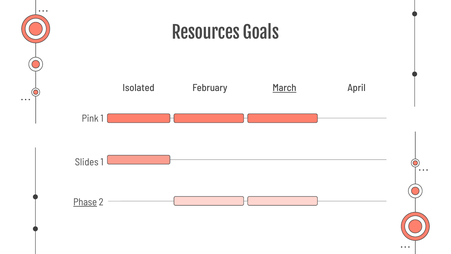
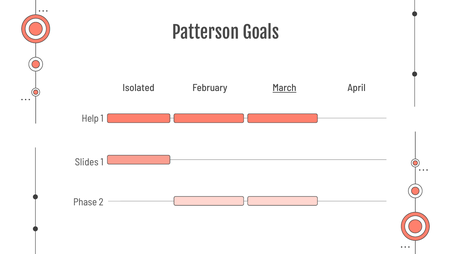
Resources: Resources -> Patterson (206, 33)
Pink: Pink -> Help (90, 118)
Phase underline: present -> none (85, 202)
